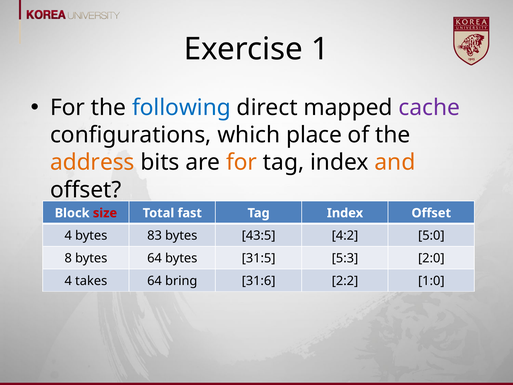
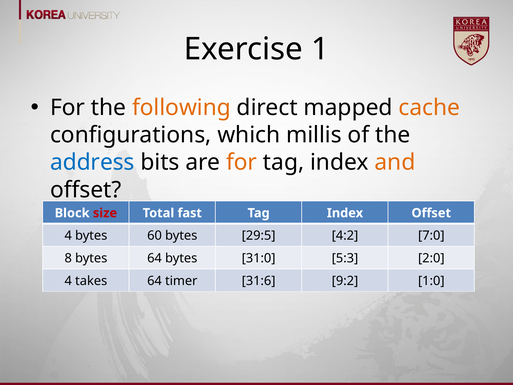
following colour: blue -> orange (181, 108)
cache colour: purple -> orange (429, 108)
place: place -> millis (314, 135)
address colour: orange -> blue (92, 162)
83: 83 -> 60 (155, 236)
43:5: 43:5 -> 29:5 (259, 236)
5:0: 5:0 -> 7:0 (431, 236)
31:5: 31:5 -> 31:0 (259, 258)
bring: bring -> timer (181, 281)
2:2: 2:2 -> 9:2 (345, 281)
